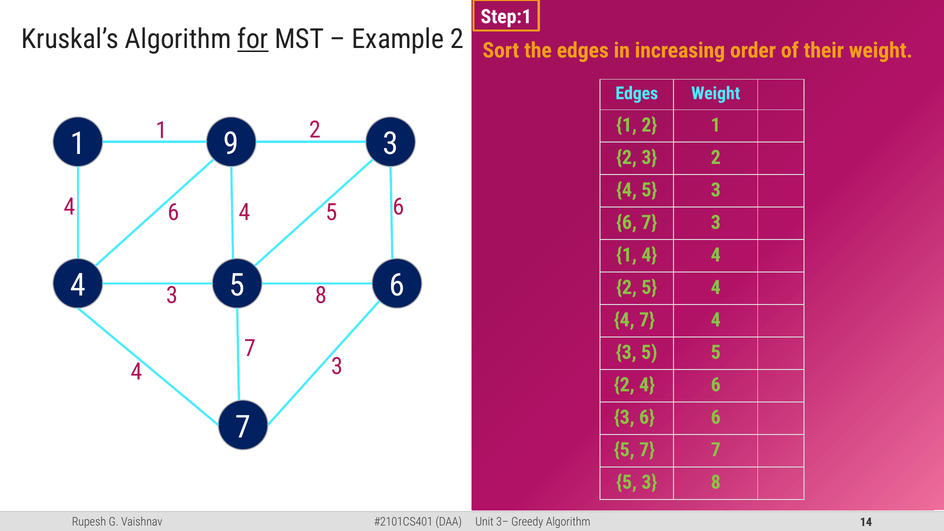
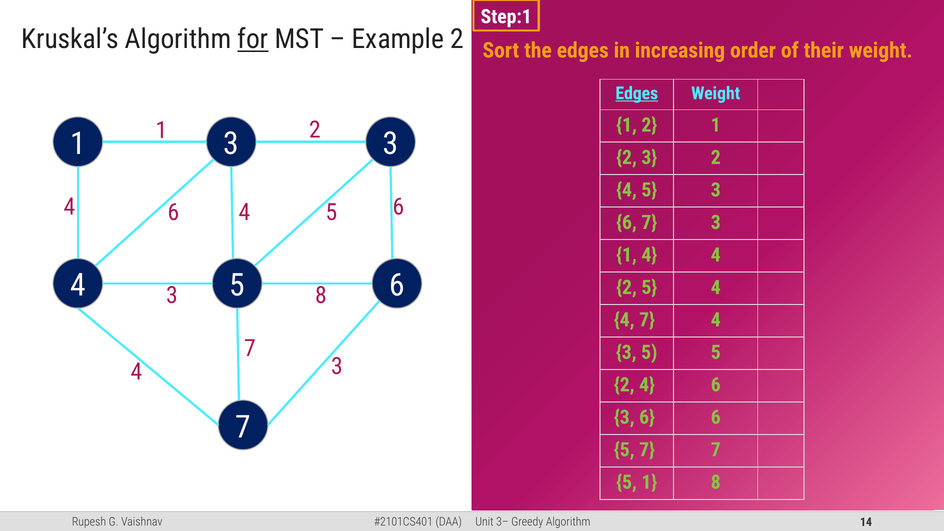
Edges underline: none -> present (637, 93)
1 9: 9 -> 3 (231, 144)
3: 3 -> 1 (649, 482)
